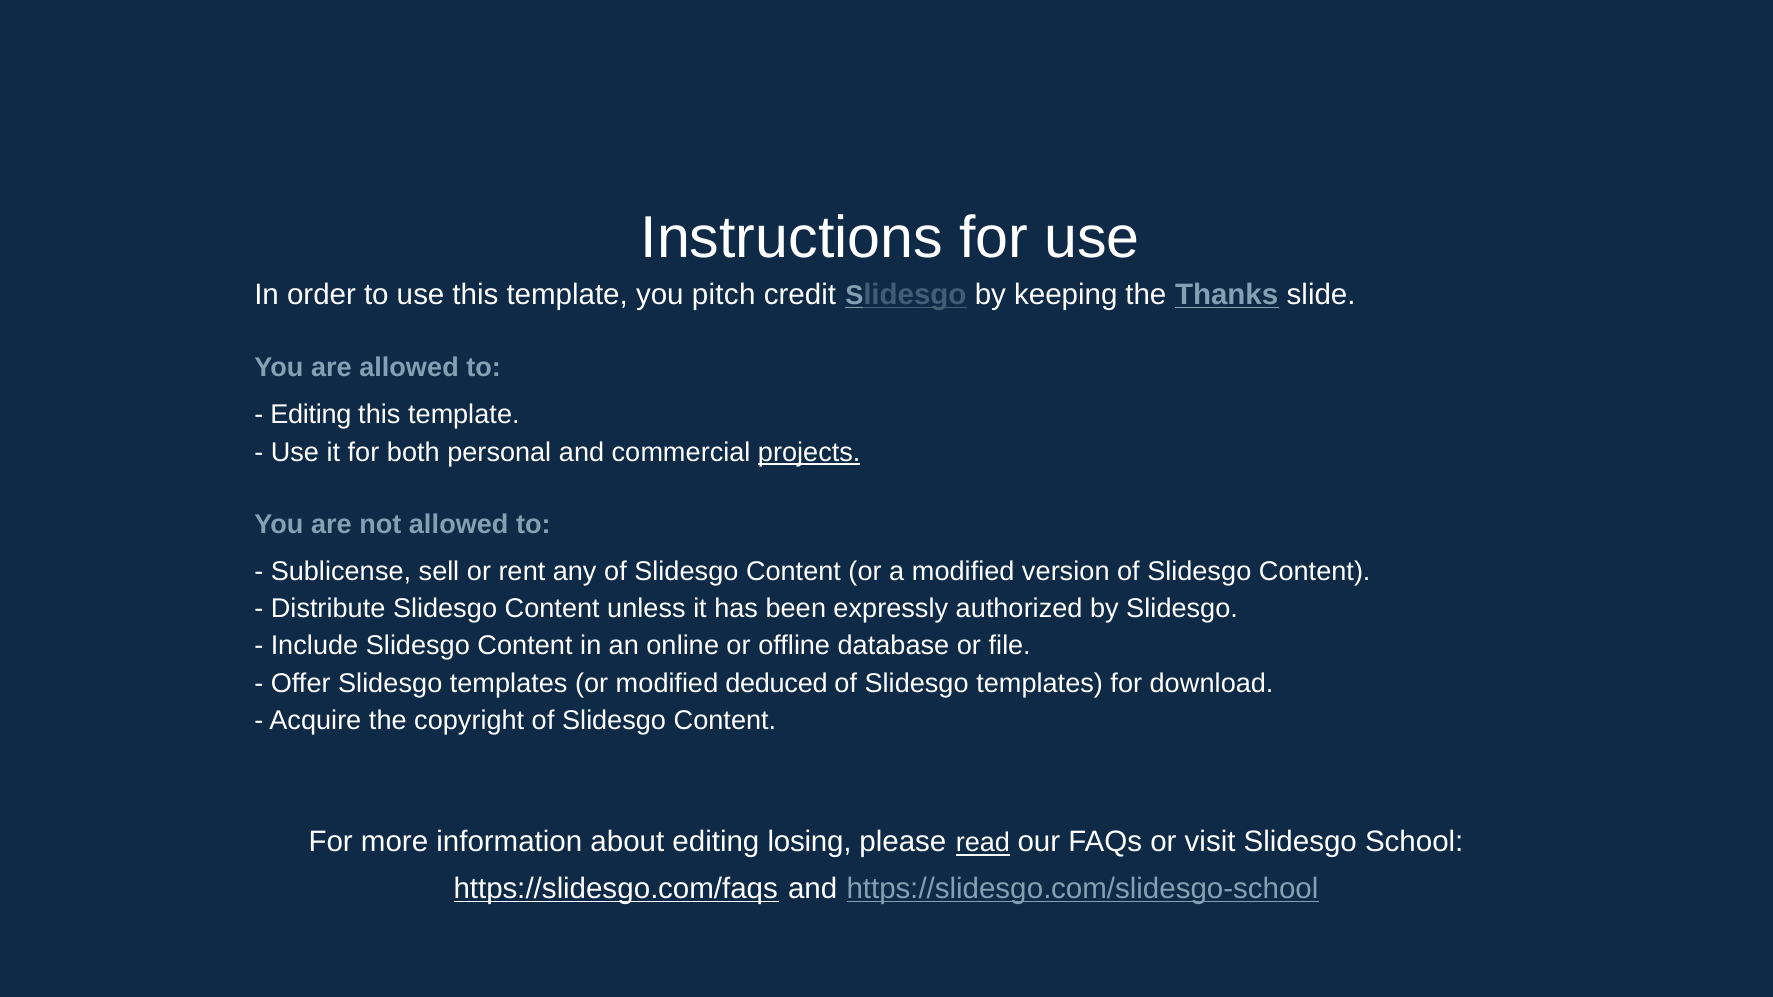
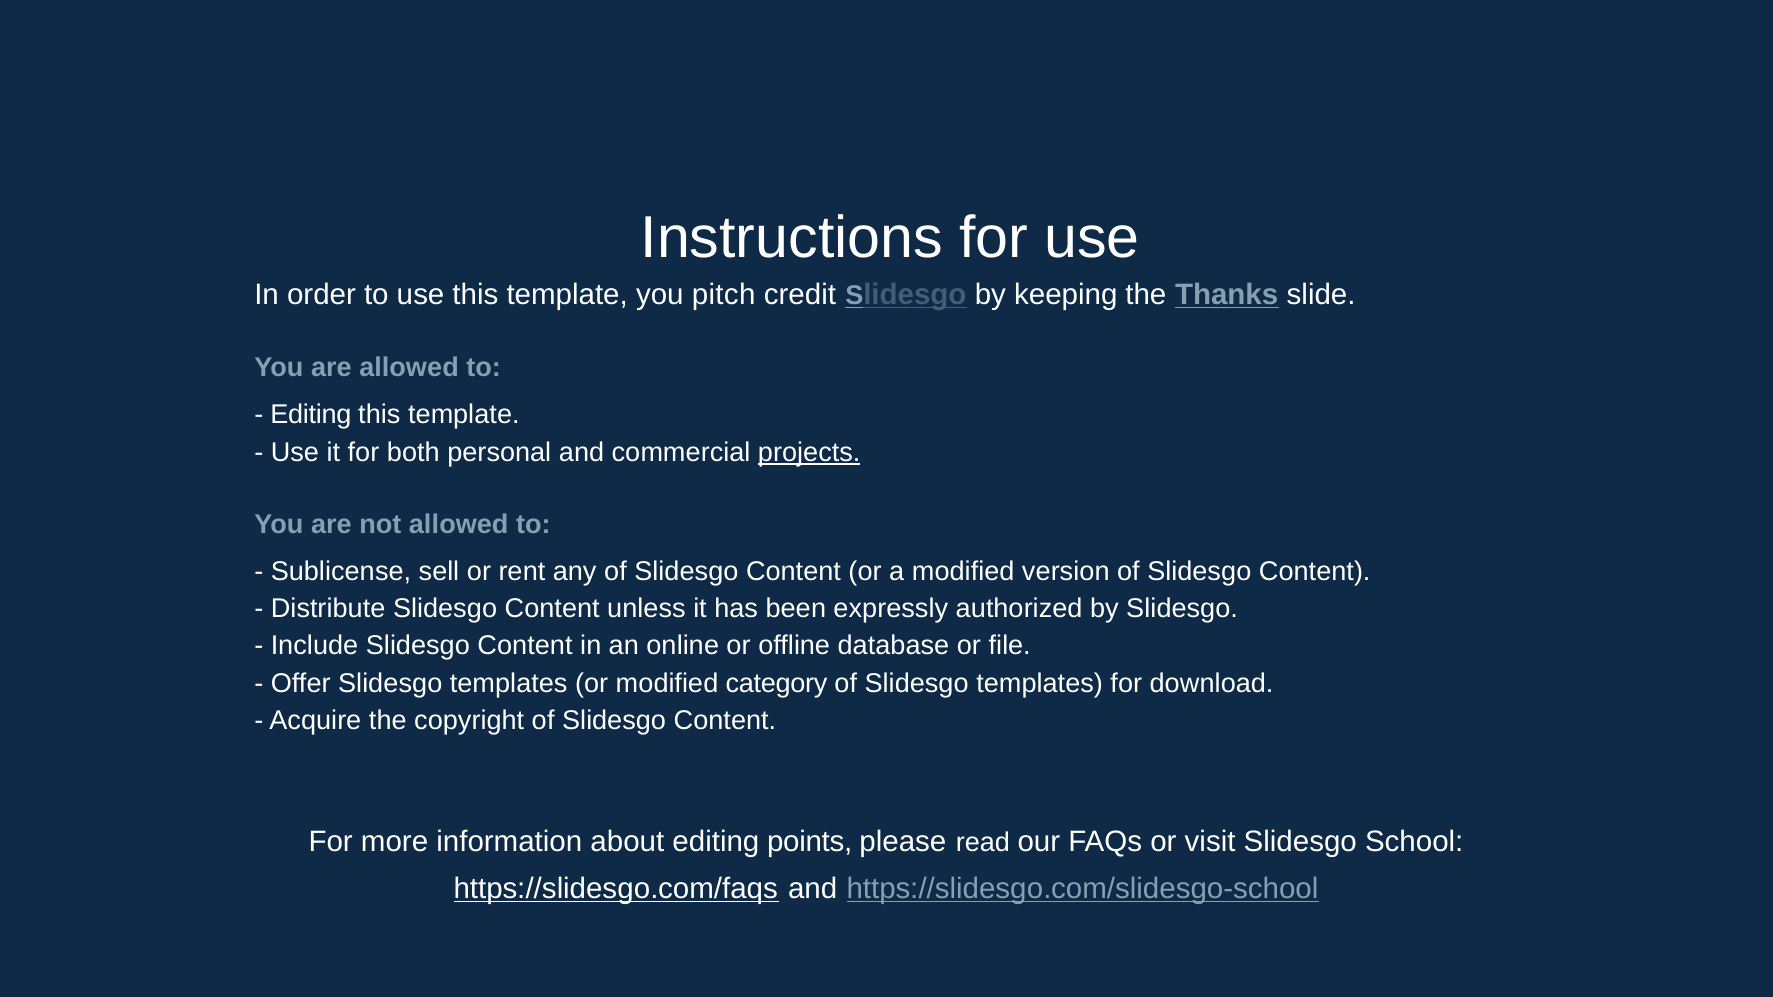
deduced: deduced -> category (776, 684)
losing: losing -> points (810, 843)
read underline: present -> none (983, 843)
